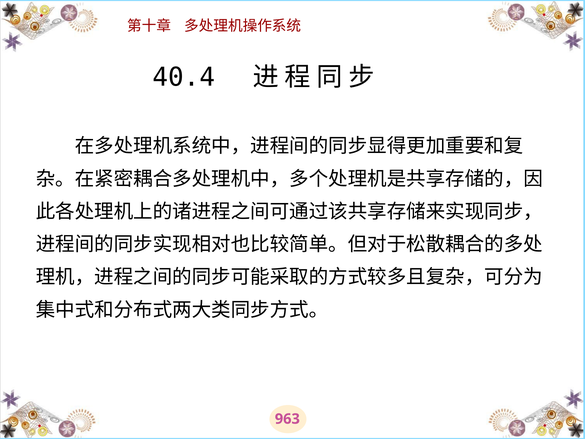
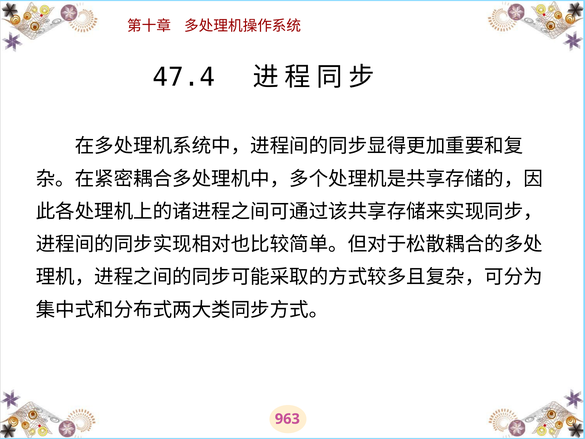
40.4: 40.4 -> 47.4 (184, 77)
